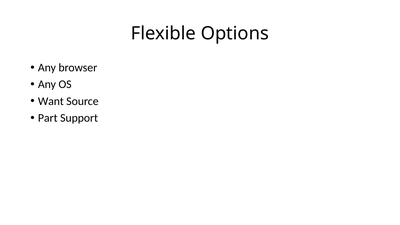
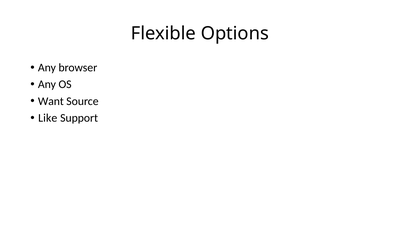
Part: Part -> Like (48, 118)
